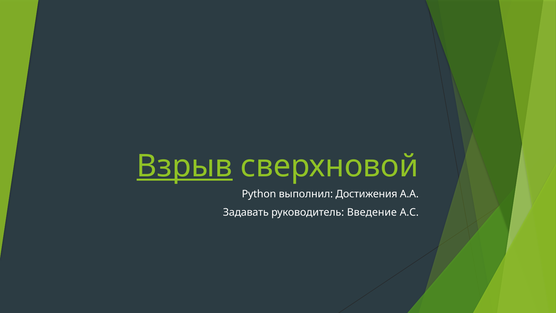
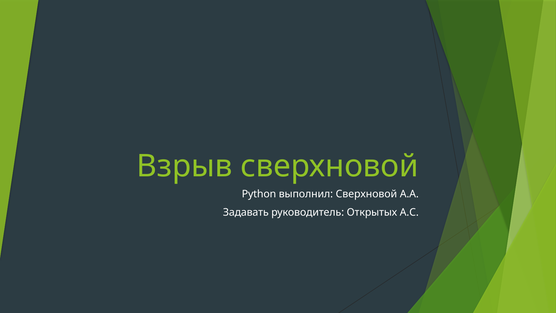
Взрыв underline: present -> none (185, 166)
выполнил Достижения: Достижения -> Сверхновой (366, 194)
Введение: Введение -> Открытых (372, 212)
